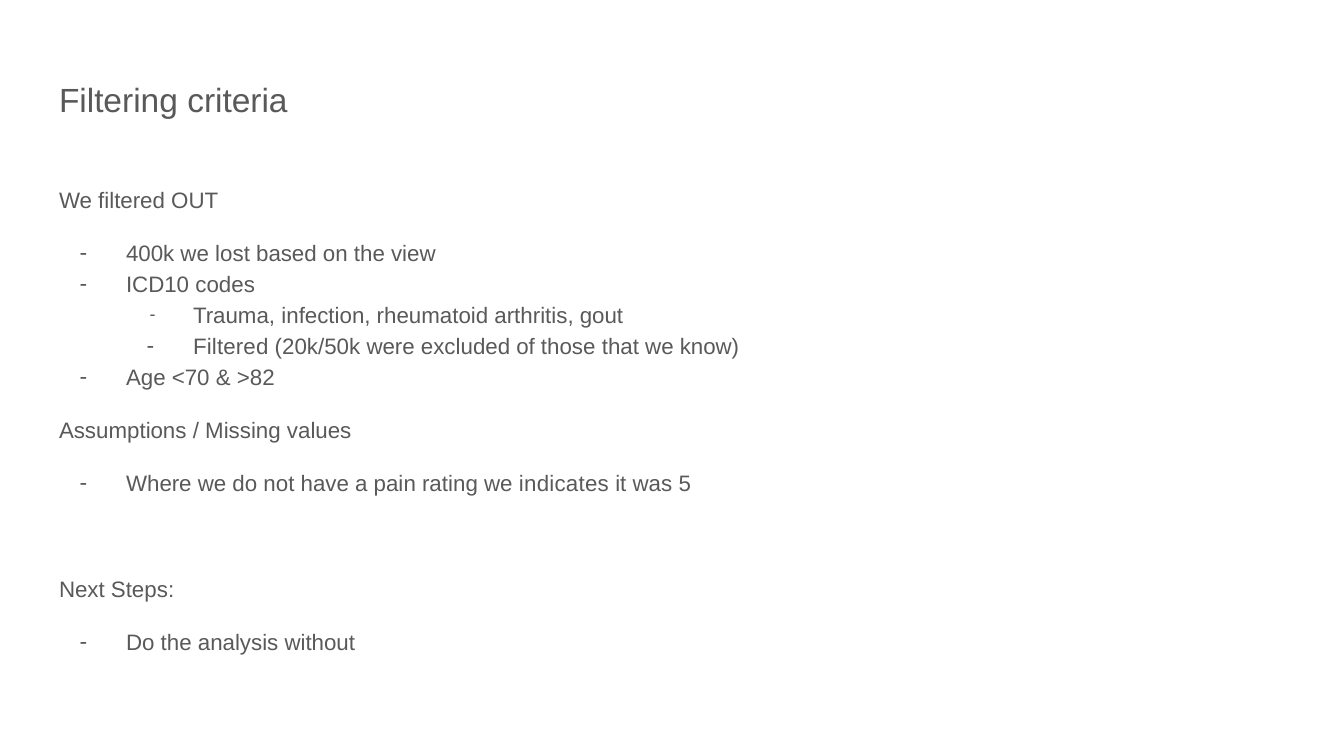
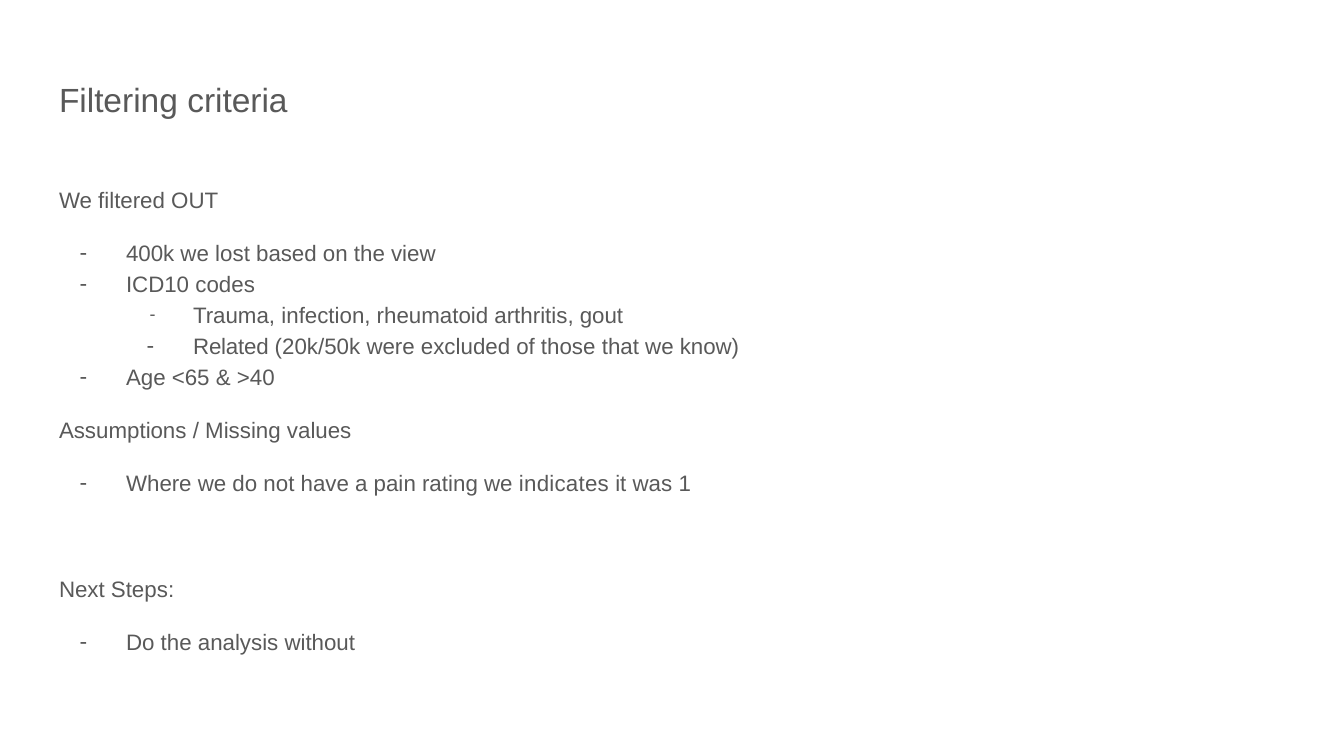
Filtered: Filtered -> Related (231, 347)
<70: <70 -> <65 (191, 378)
>82: >82 -> >40 (256, 378)
5: 5 -> 1 (685, 484)
